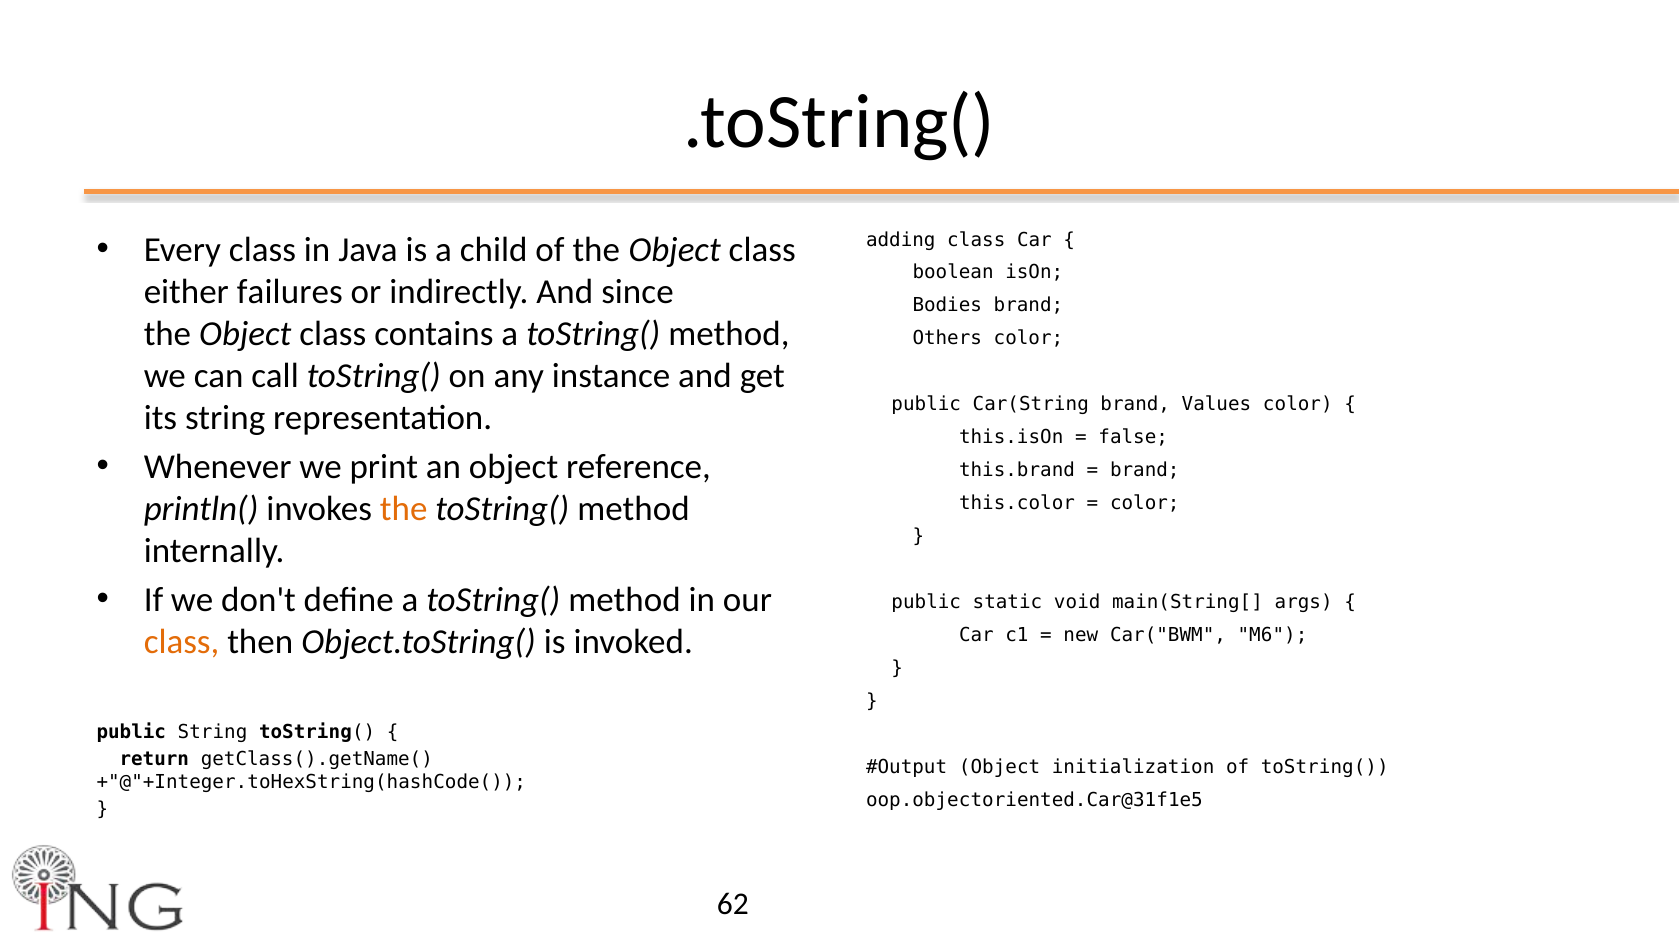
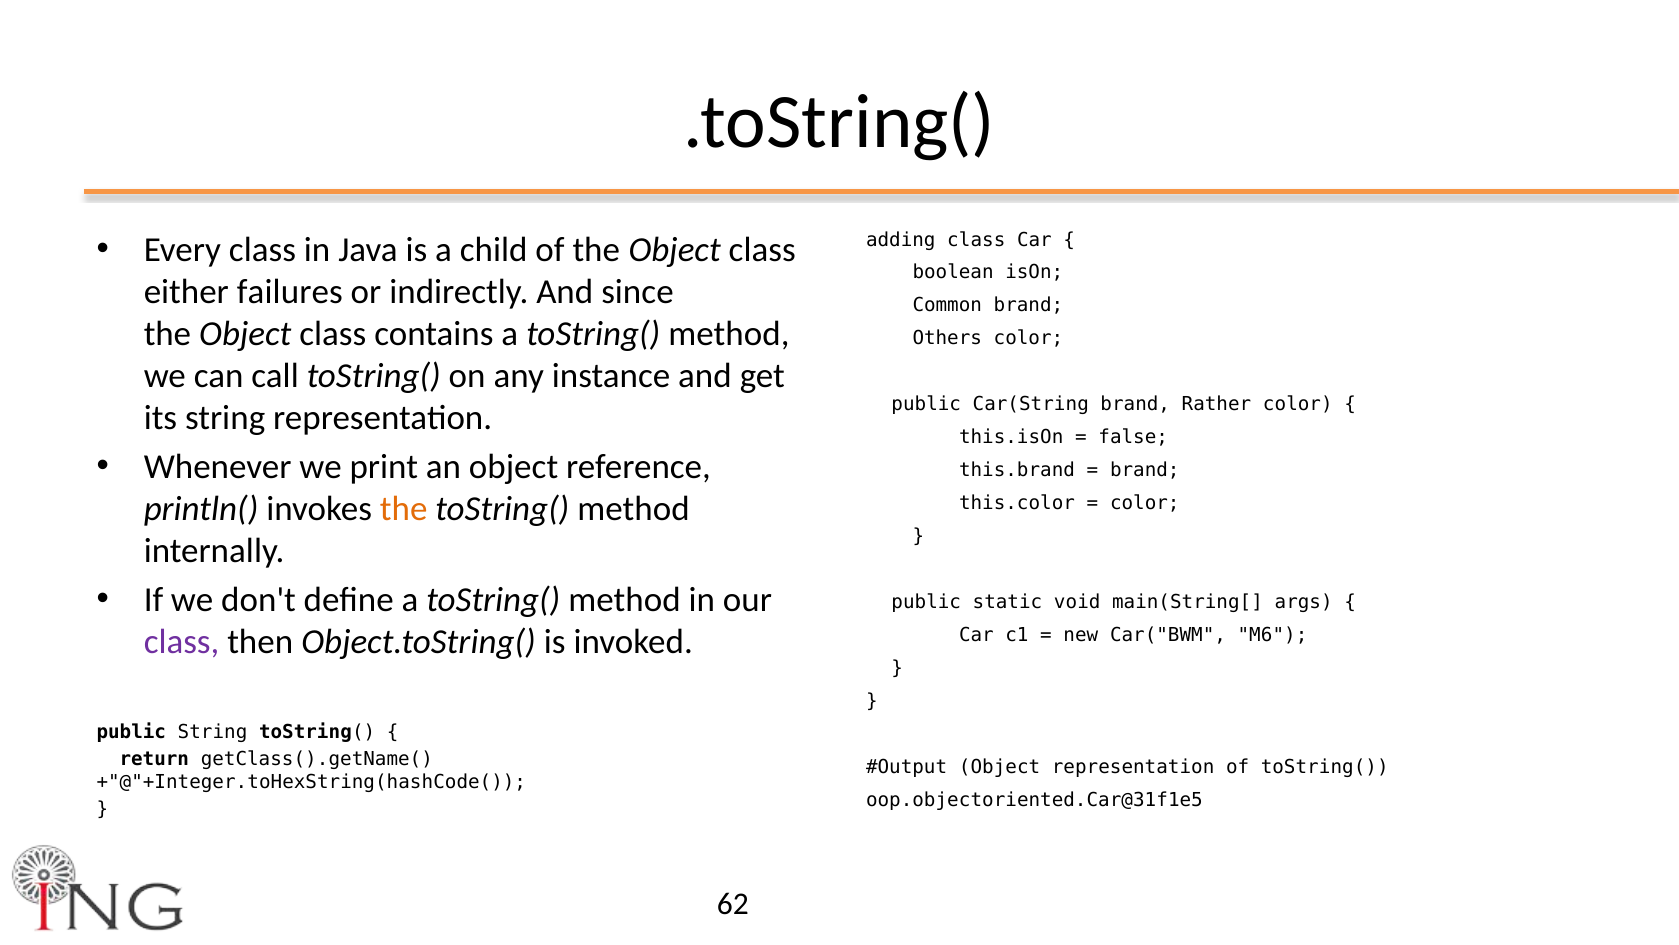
Bodies: Bodies -> Common (947, 305)
Values: Values -> Rather (1216, 404)
class colour: orange -> purple (182, 642)
Object initialization: initialization -> representation (1133, 766)
